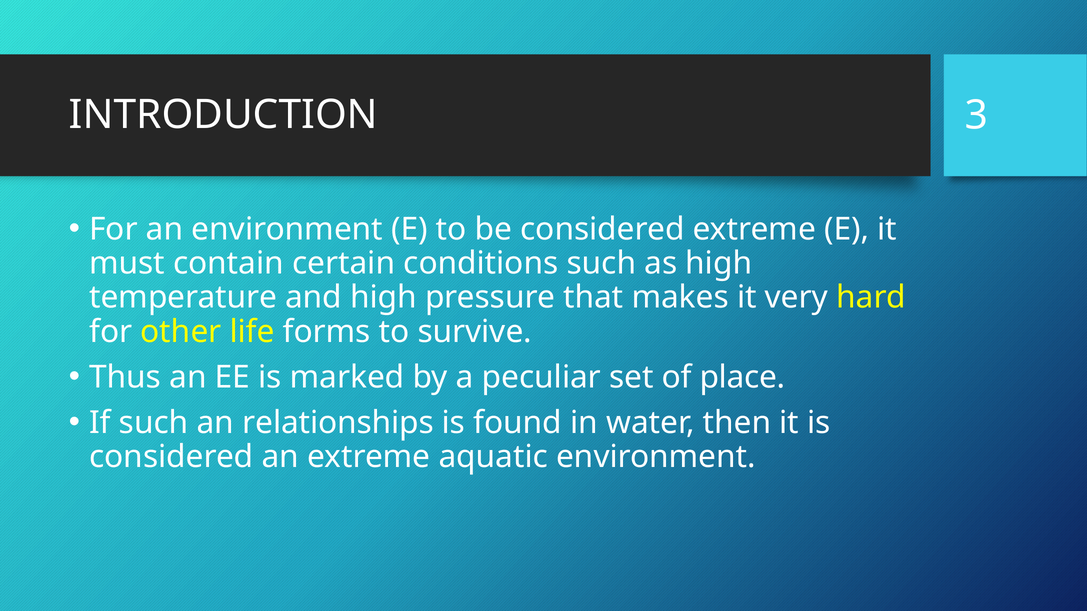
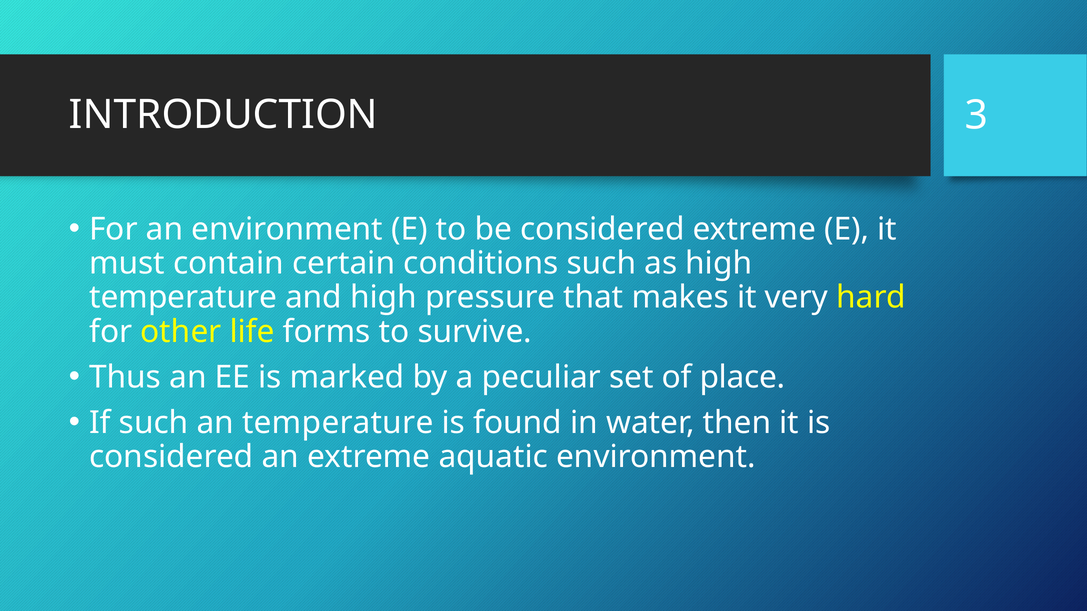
an relationships: relationships -> temperature (338, 423)
